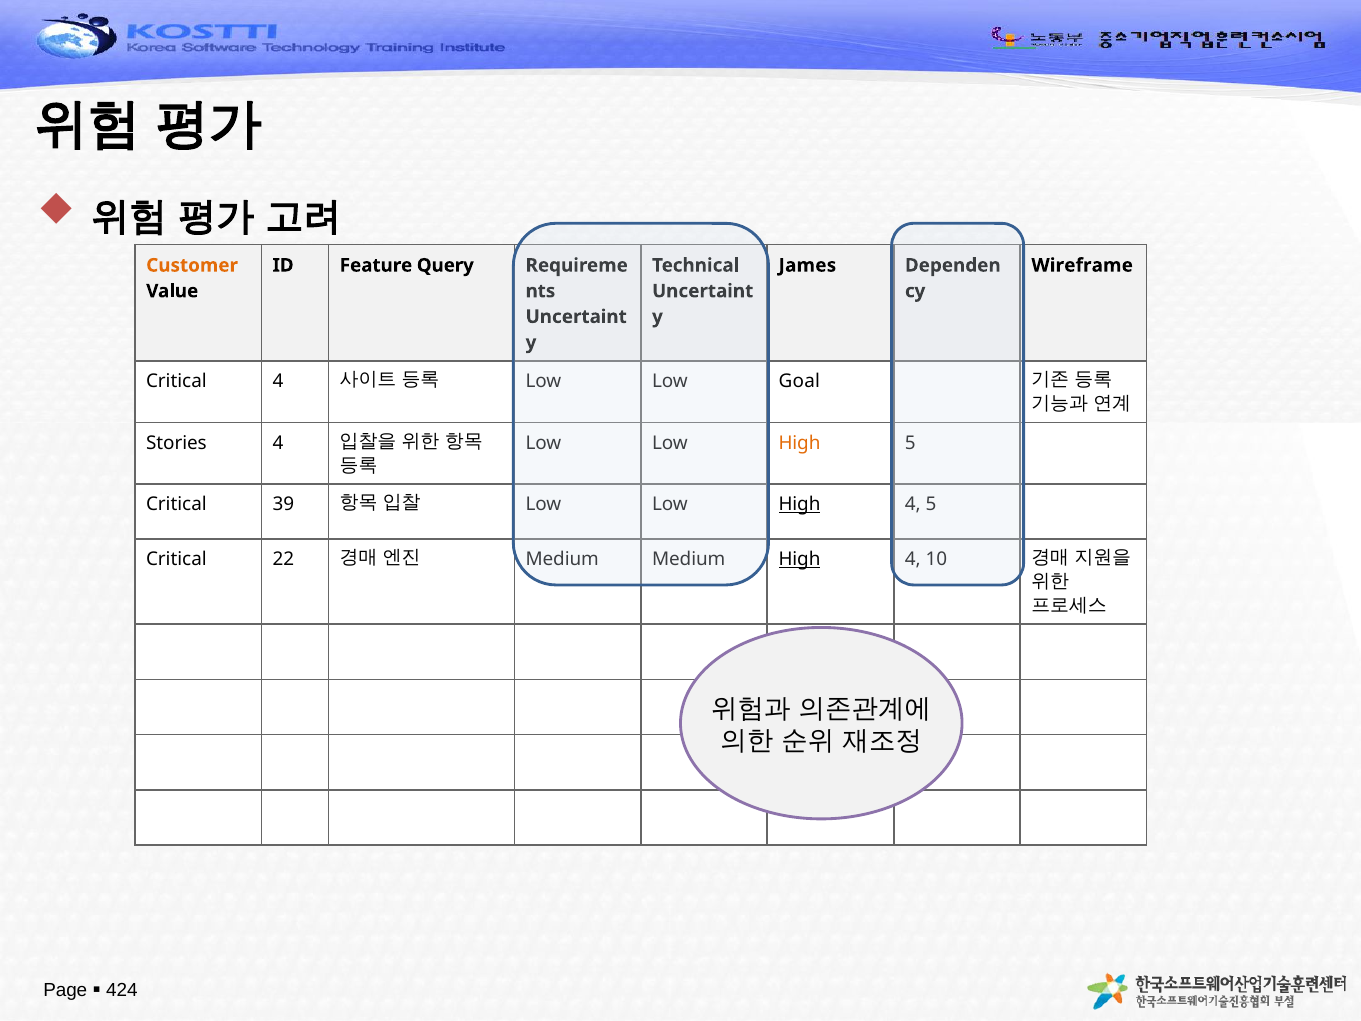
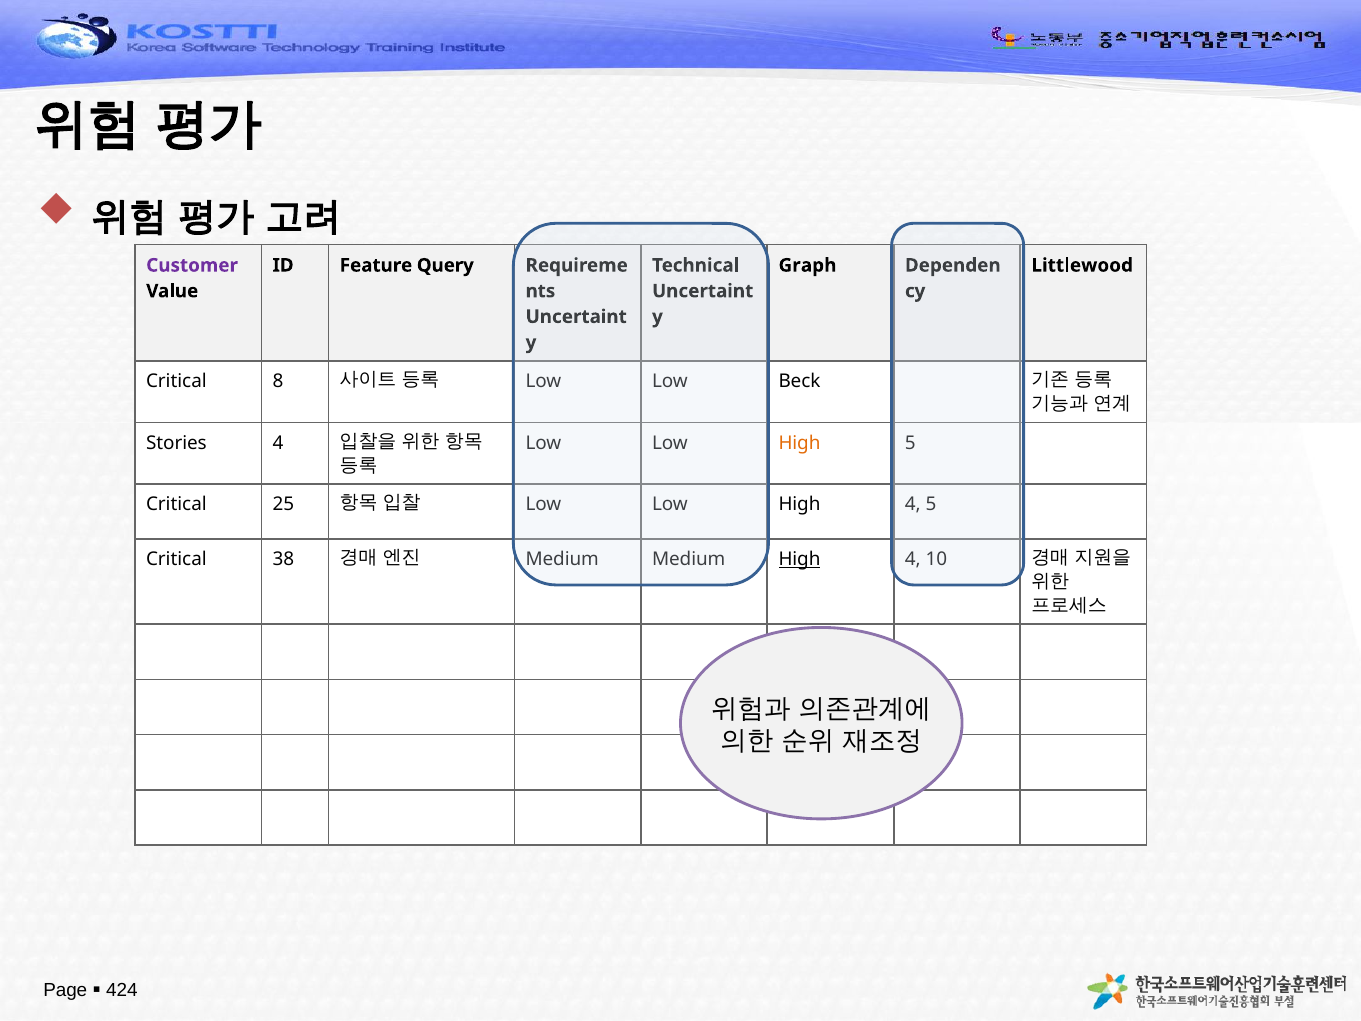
Customer colour: orange -> purple (192, 265)
James: James -> Graph (807, 265)
Wireframe: Wireframe -> Littlewood (1082, 265)
Critical 4: 4 -> 8 (278, 382)
Goal: Goal -> Beck (799, 382)
39: 39 -> 25 (283, 504)
High underline: present -> none (799, 504)
22: 22 -> 38 (283, 560)
